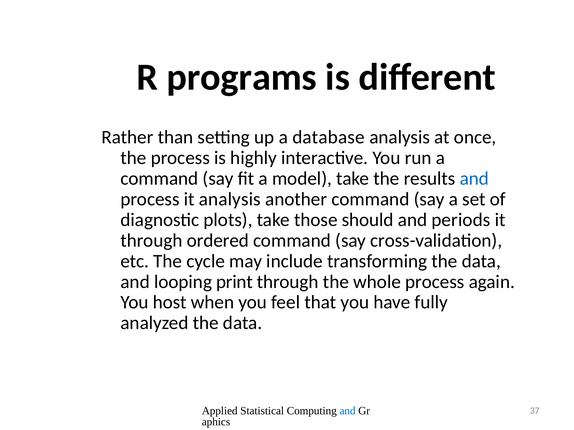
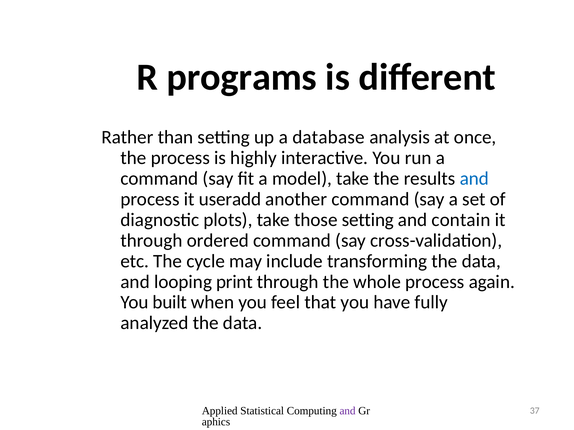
it analysis: analysis -> useradd (230, 199)
those should: should -> setting (368, 220)
periods: periods -> contain (461, 220)
host: host -> built (170, 303)
and colour: blue -> purple (348, 411)
